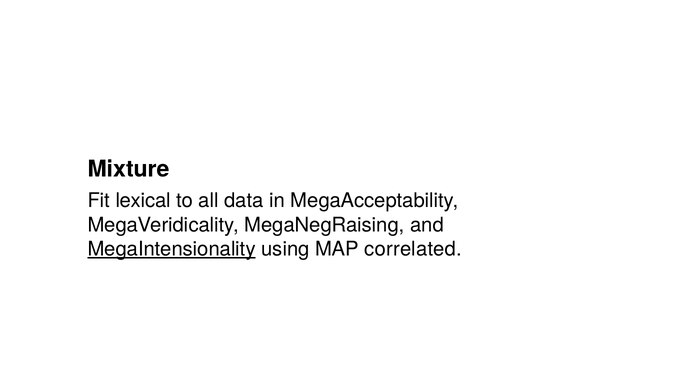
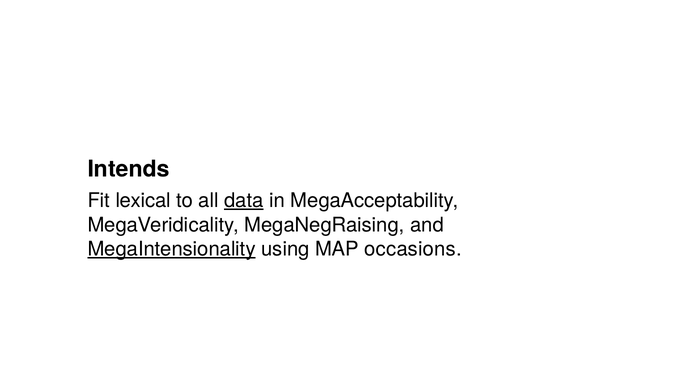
Mixture: Mixture -> Intends (129, 169)
data underline: none -> present (244, 201)
correlated: correlated -> occasions (413, 249)
